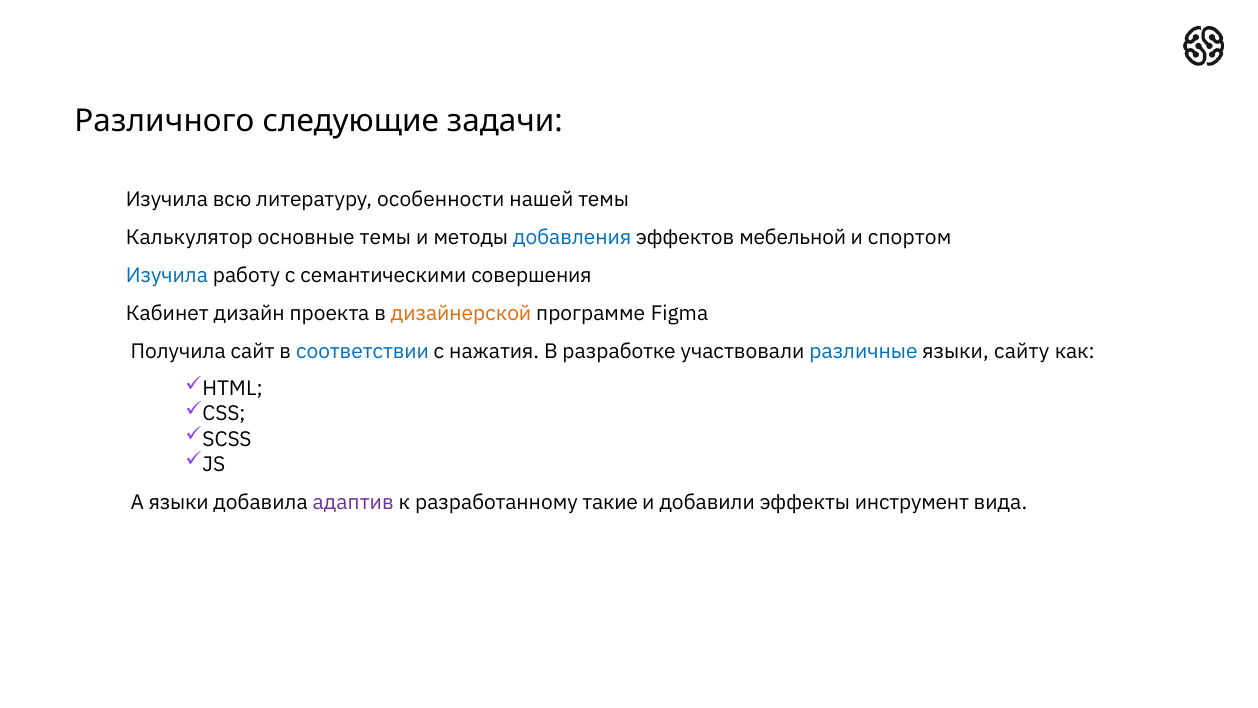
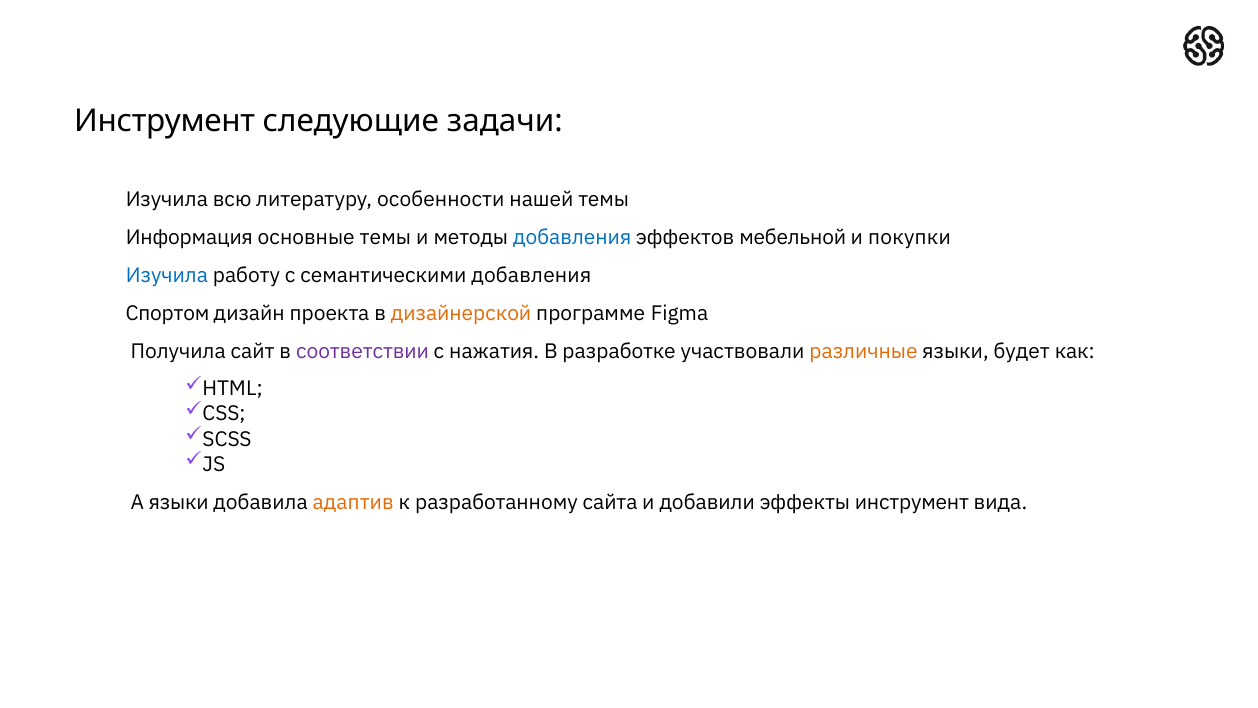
Различного: Различного -> Инструмент (165, 121)
Калькулятор: Калькулятор -> Информация (189, 238)
спортом: спортом -> покупки (910, 238)
семантическими совершения: совершения -> добавления (531, 275)
Кабинет: Кабинет -> Спортом (167, 313)
соответствии colour: blue -> purple (363, 351)
различные colour: blue -> orange (863, 351)
сайту: сайту -> будет (1022, 351)
адаптив colour: purple -> orange (353, 502)
такие: такие -> сайта (610, 502)
